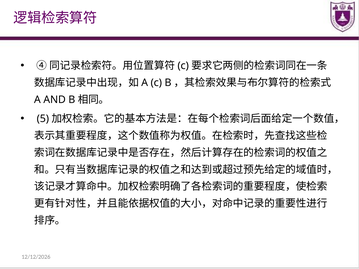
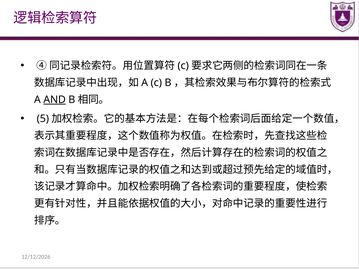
AND underline: none -> present (55, 100)
